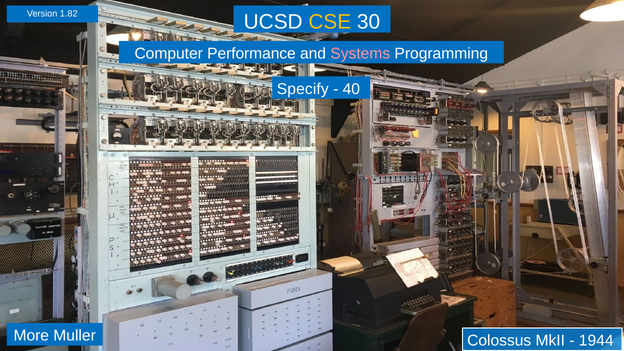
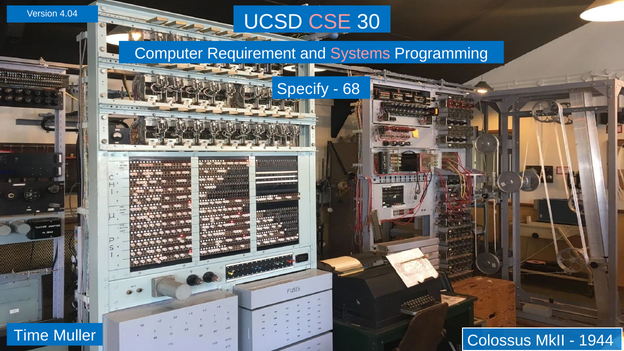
1.82: 1.82 -> 4.04 (69, 14)
CSE colour: yellow -> pink (330, 22)
Performance: Performance -> Requirement (252, 54)
40: 40 -> 68 (351, 89)
More: More -> Time (31, 336)
